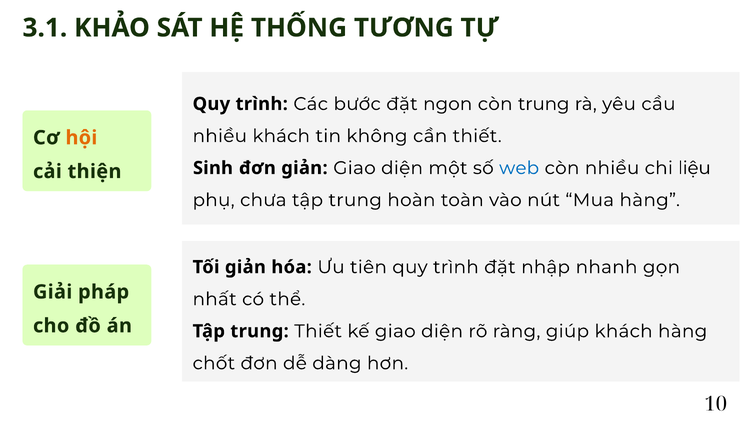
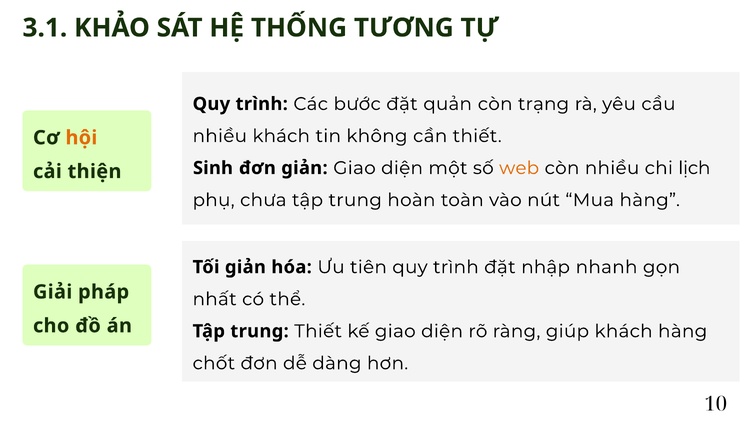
ngon: ngon -> quản (448, 104)
còn trung: trung -> trạng (544, 104)
web colour: blue -> orange (519, 168)
liệu: liệu -> lịch (694, 168)
